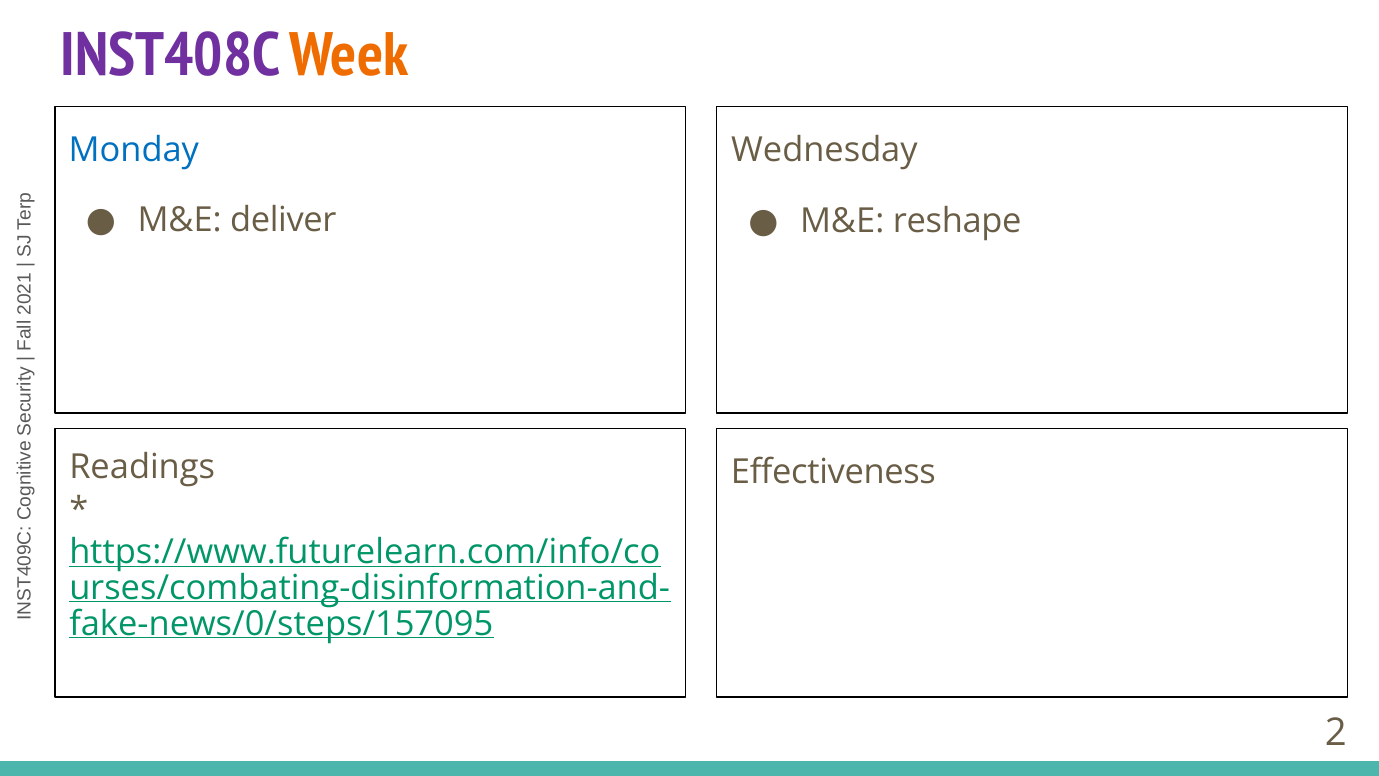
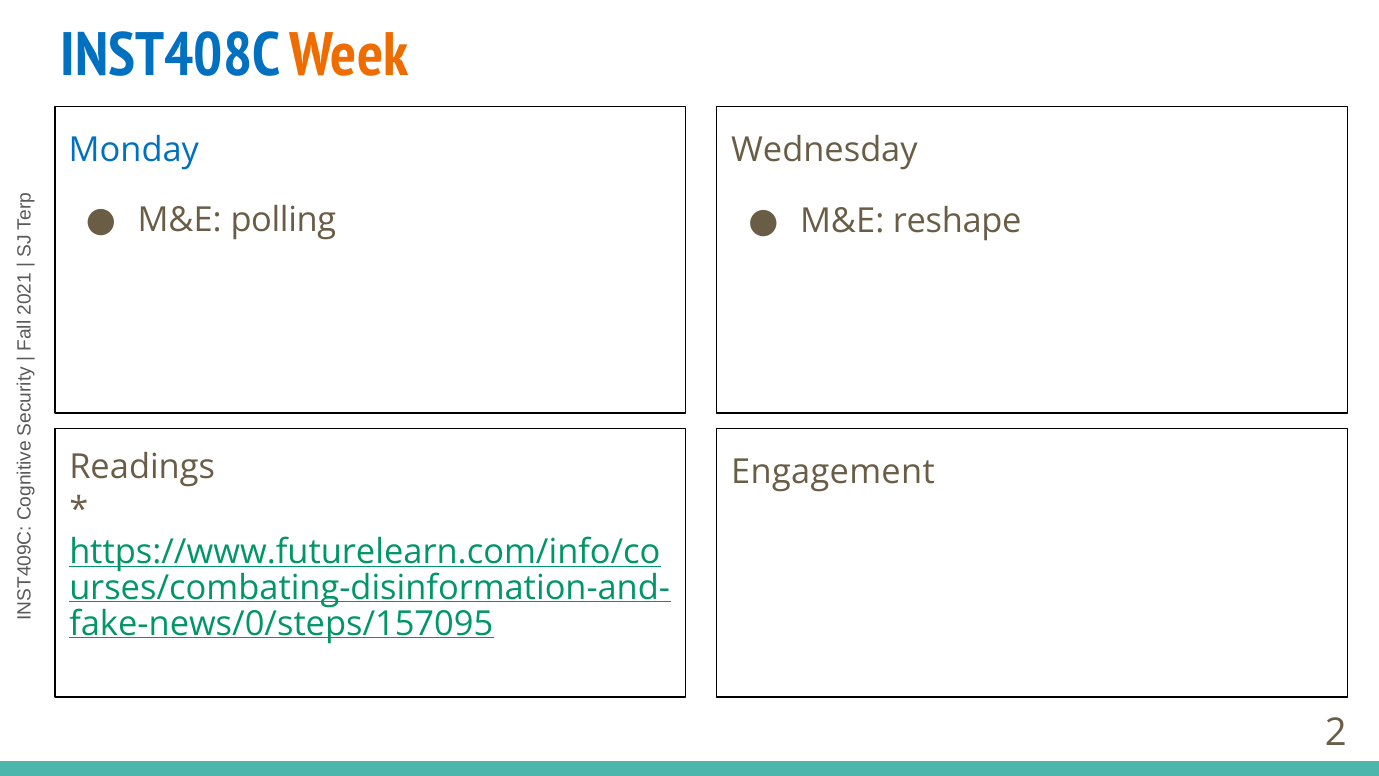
INST408C colour: purple -> blue (171, 55)
deliver: deliver -> polling (283, 220)
Effectiveness: Effectiveness -> Engagement (833, 472)
